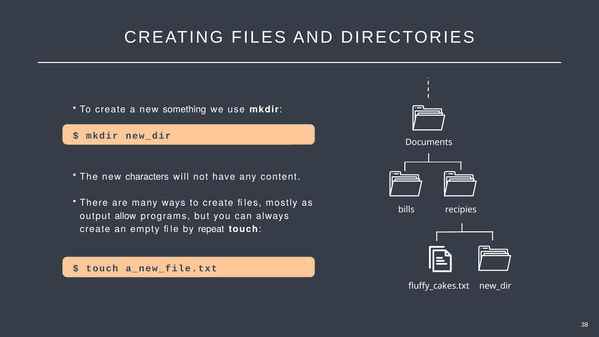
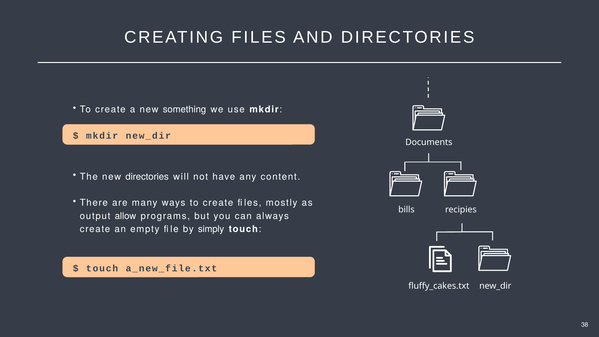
new characters: characters -> directories (147, 177)
repeat: repeat -> simply (211, 229)
